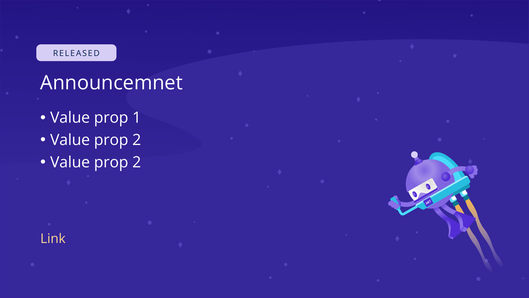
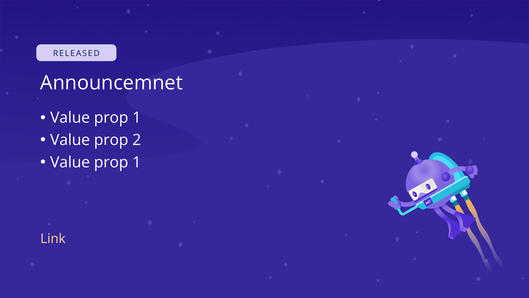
2: 2 -> 1 (137, 162)
